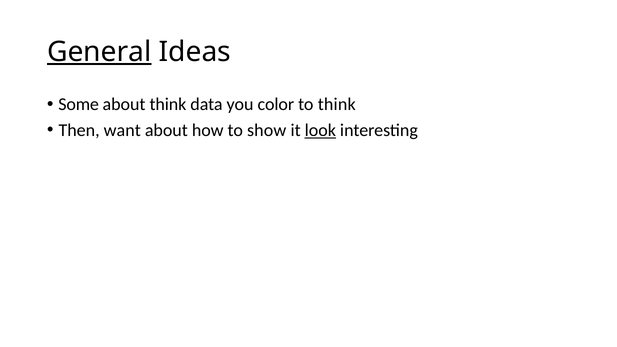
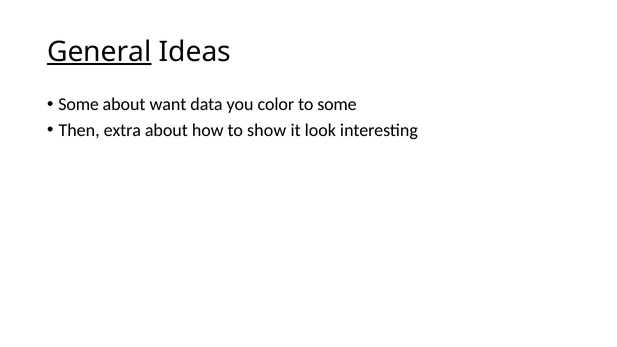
about think: think -> want (168, 104)
to think: think -> some (337, 104)
want: want -> extra (122, 130)
look underline: present -> none (320, 130)
